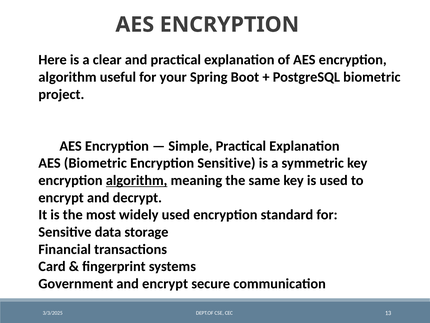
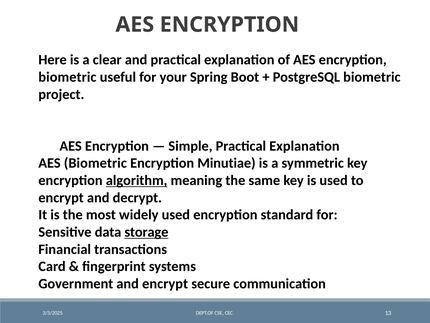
algorithm: algorithm -> biometric (67, 77)
Encryption Sensitive: Sensitive -> Minutiae (226, 163)
storage underline: none -> present (146, 232)
